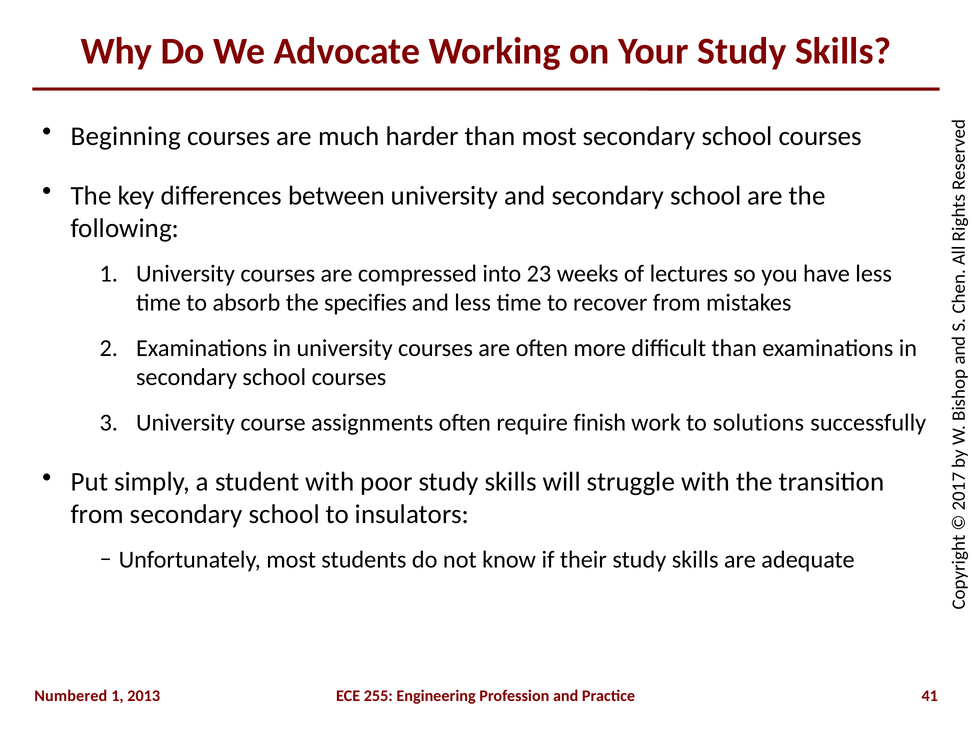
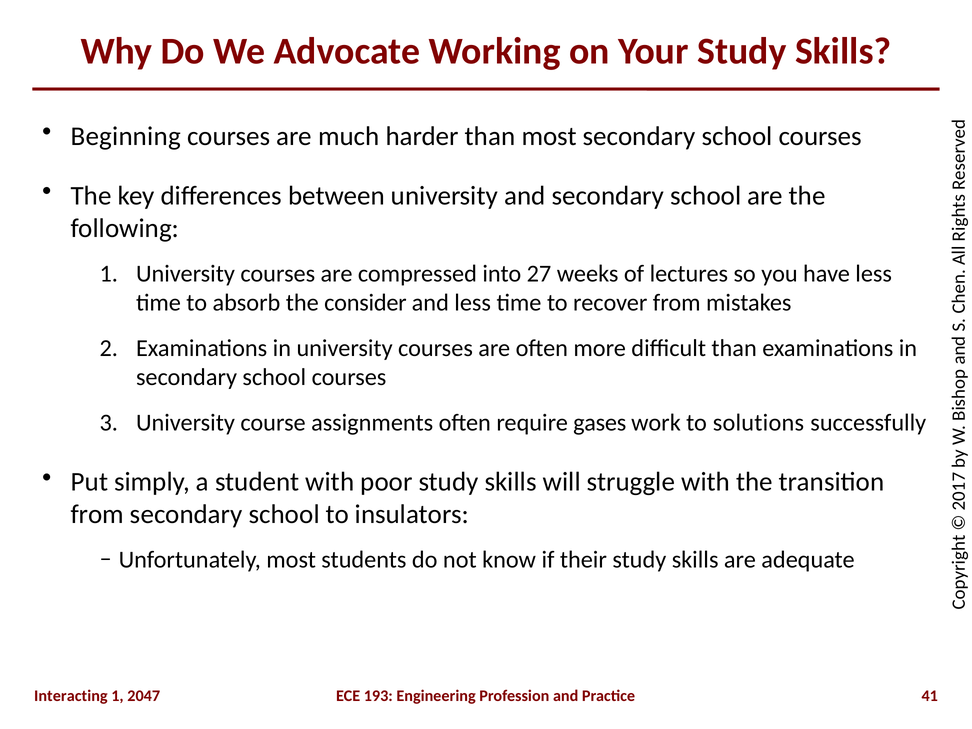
23: 23 -> 27 (539, 274)
specifies: specifies -> consider (365, 303)
finish: finish -> gases (600, 423)
Numbered: Numbered -> Interacting (71, 696)
2013: 2013 -> 2047 (144, 696)
255: 255 -> 193 (378, 696)
